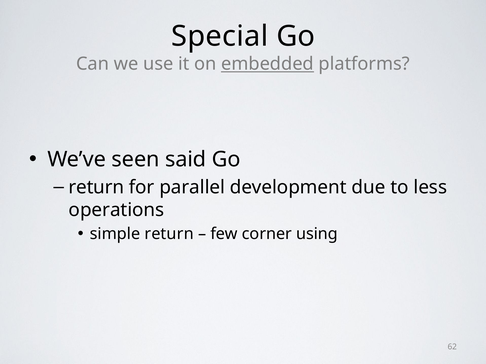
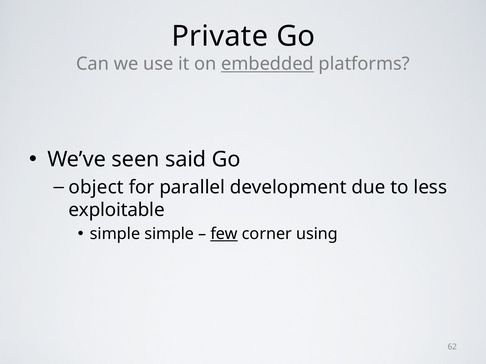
Special: Special -> Private (220, 36)
return: return -> object (96, 187)
operations: operations -> exploitable (117, 210)
simple return: return -> simple (169, 234)
few underline: none -> present (224, 234)
